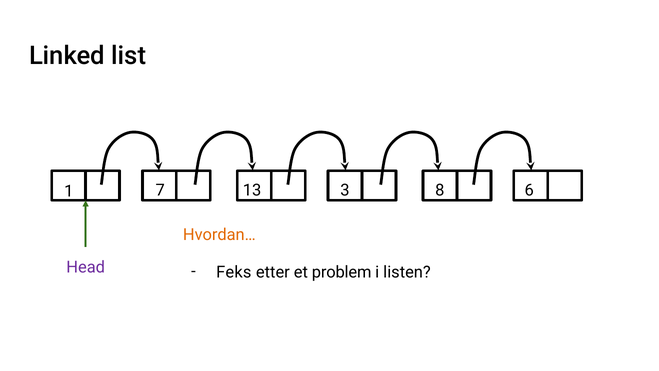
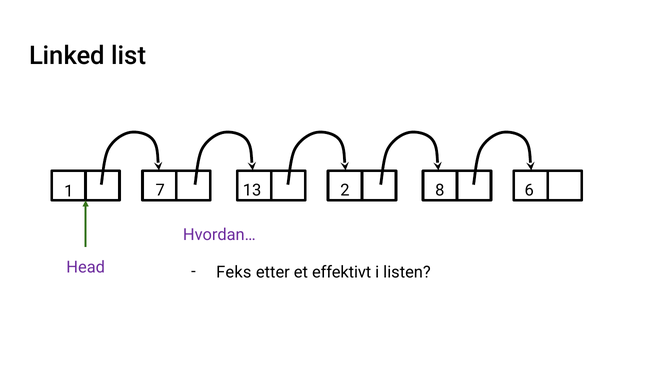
3: 3 -> 2 (345, 190)
Hvordan… colour: orange -> purple (219, 235)
problem: problem -> effektivt (342, 272)
